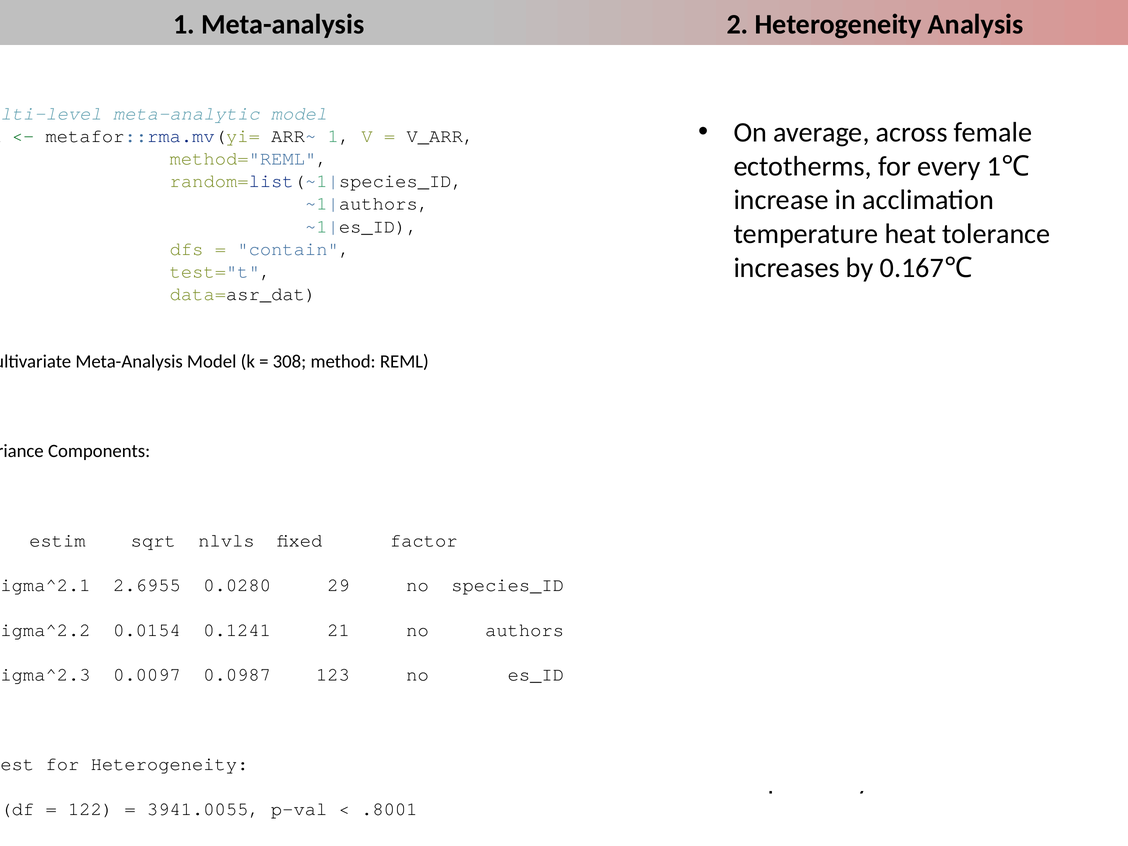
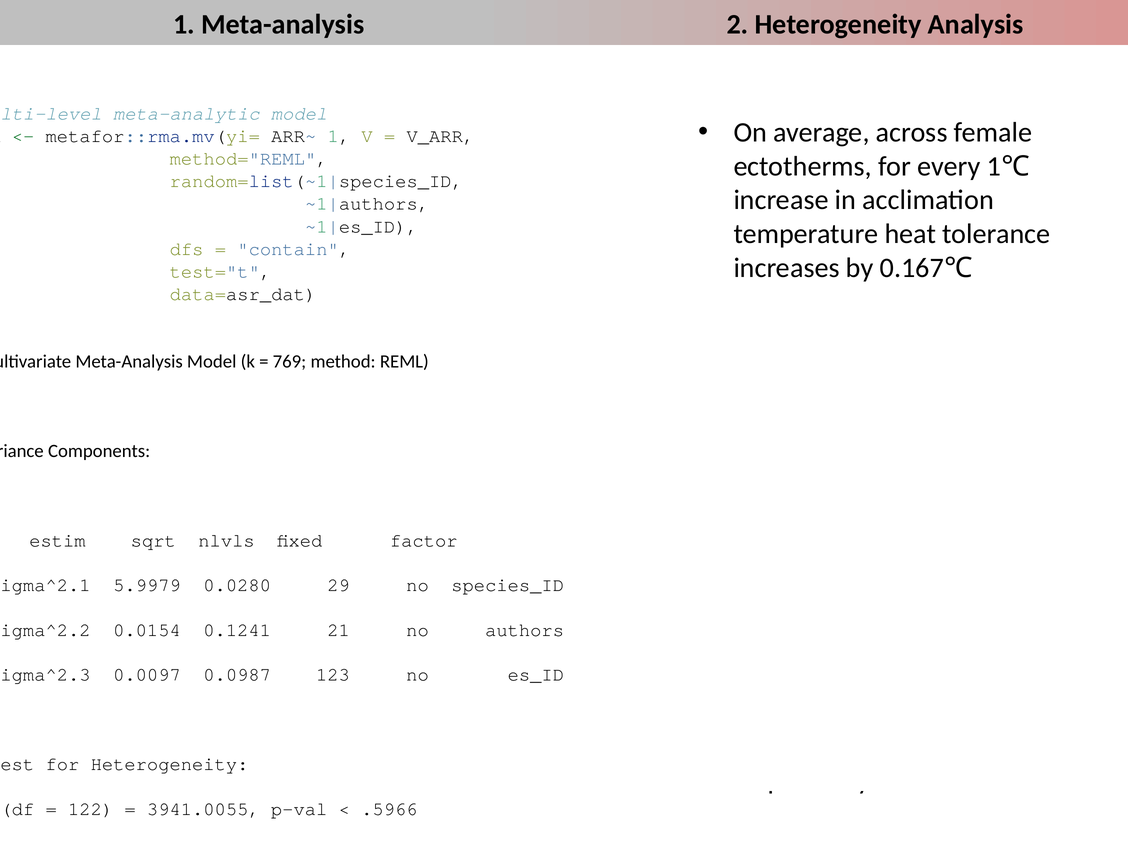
308: 308 -> 769 (289, 361)
2.6955: 2.6955 -> 5.9979 (147, 585)
.8001: .8001 -> .5966 (389, 809)
